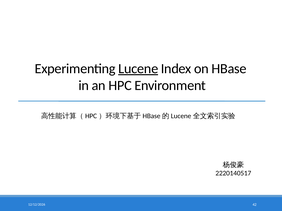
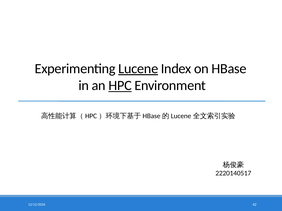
HPC underline: none -> present (120, 86)
